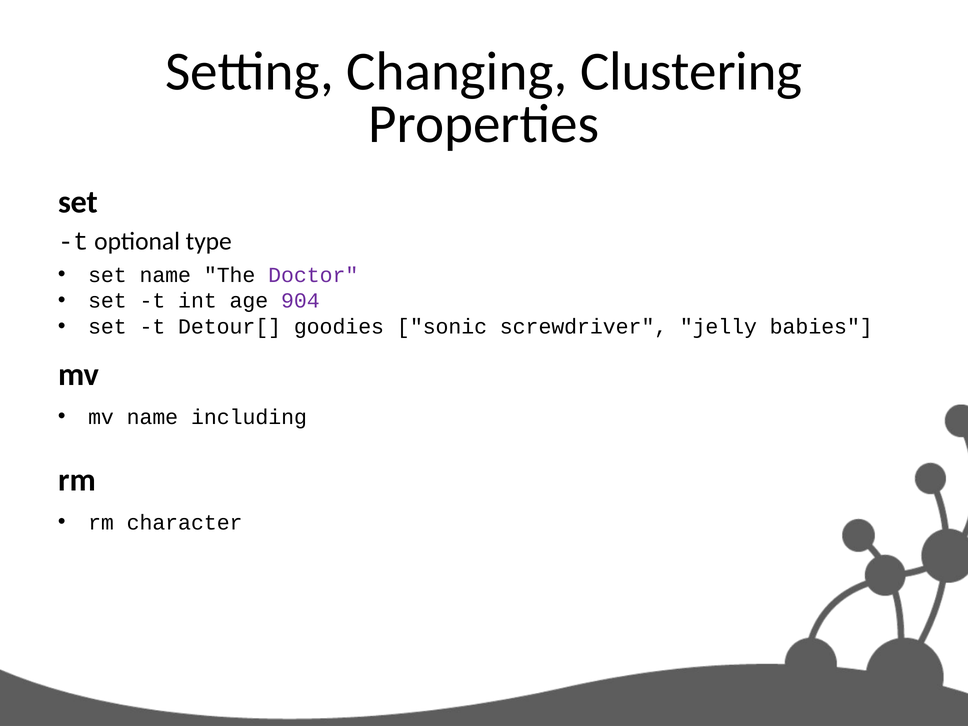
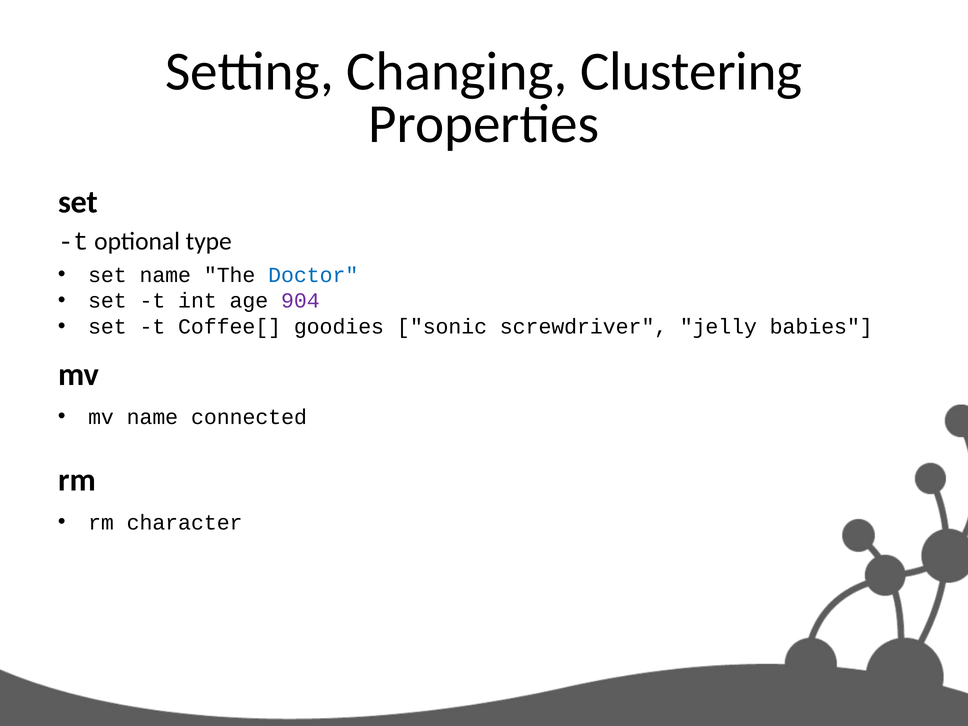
Doctor colour: purple -> blue (313, 275)
Detour[: Detour[ -> Coffee[ (230, 327)
including: including -> connected (249, 417)
